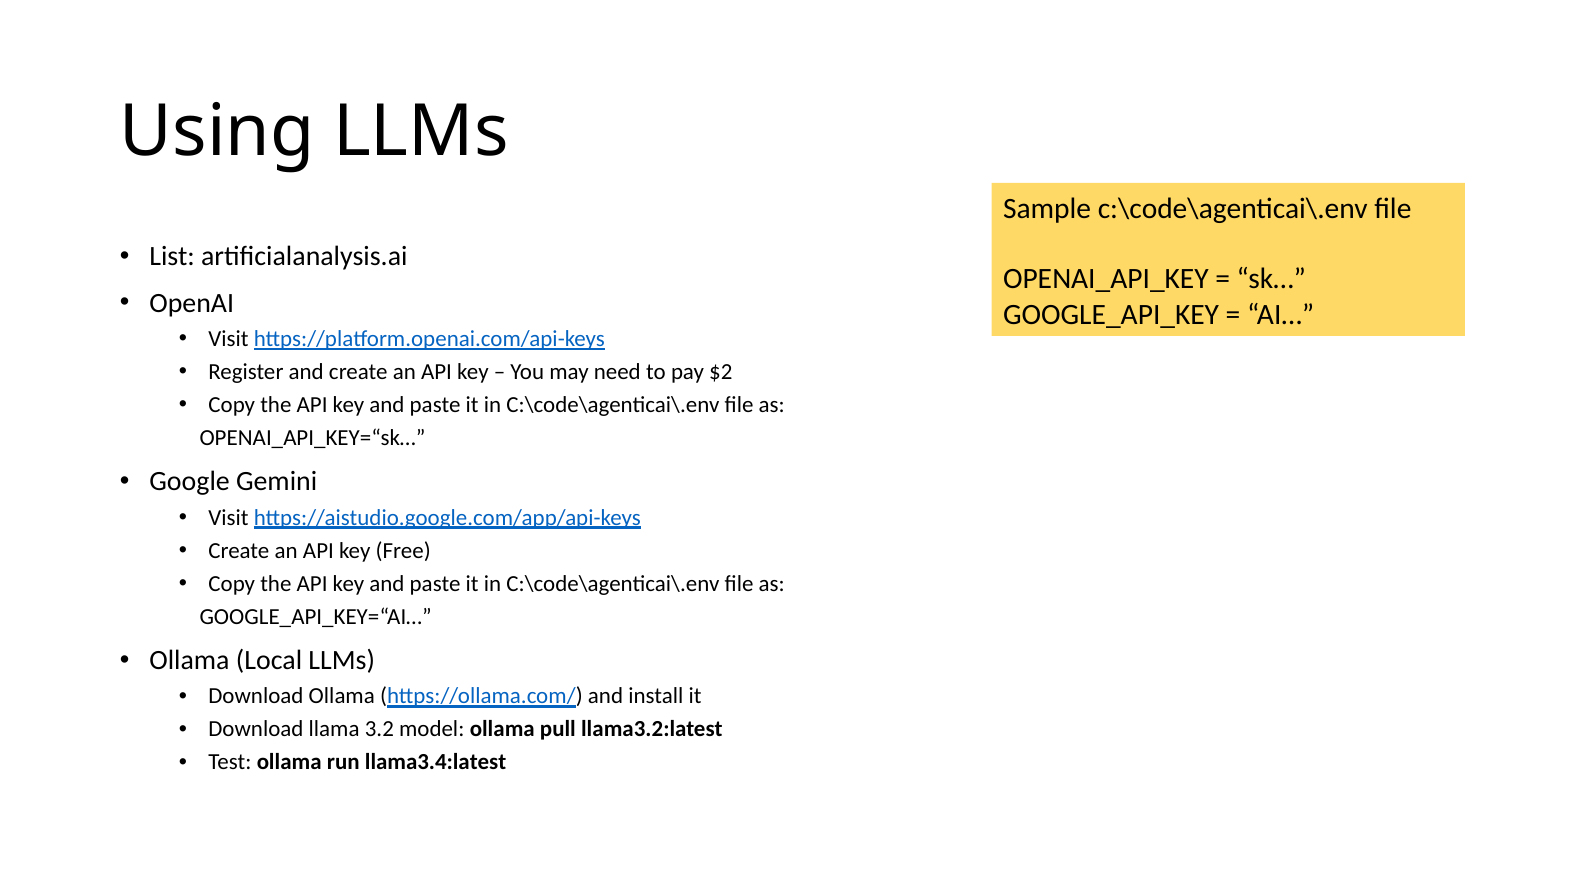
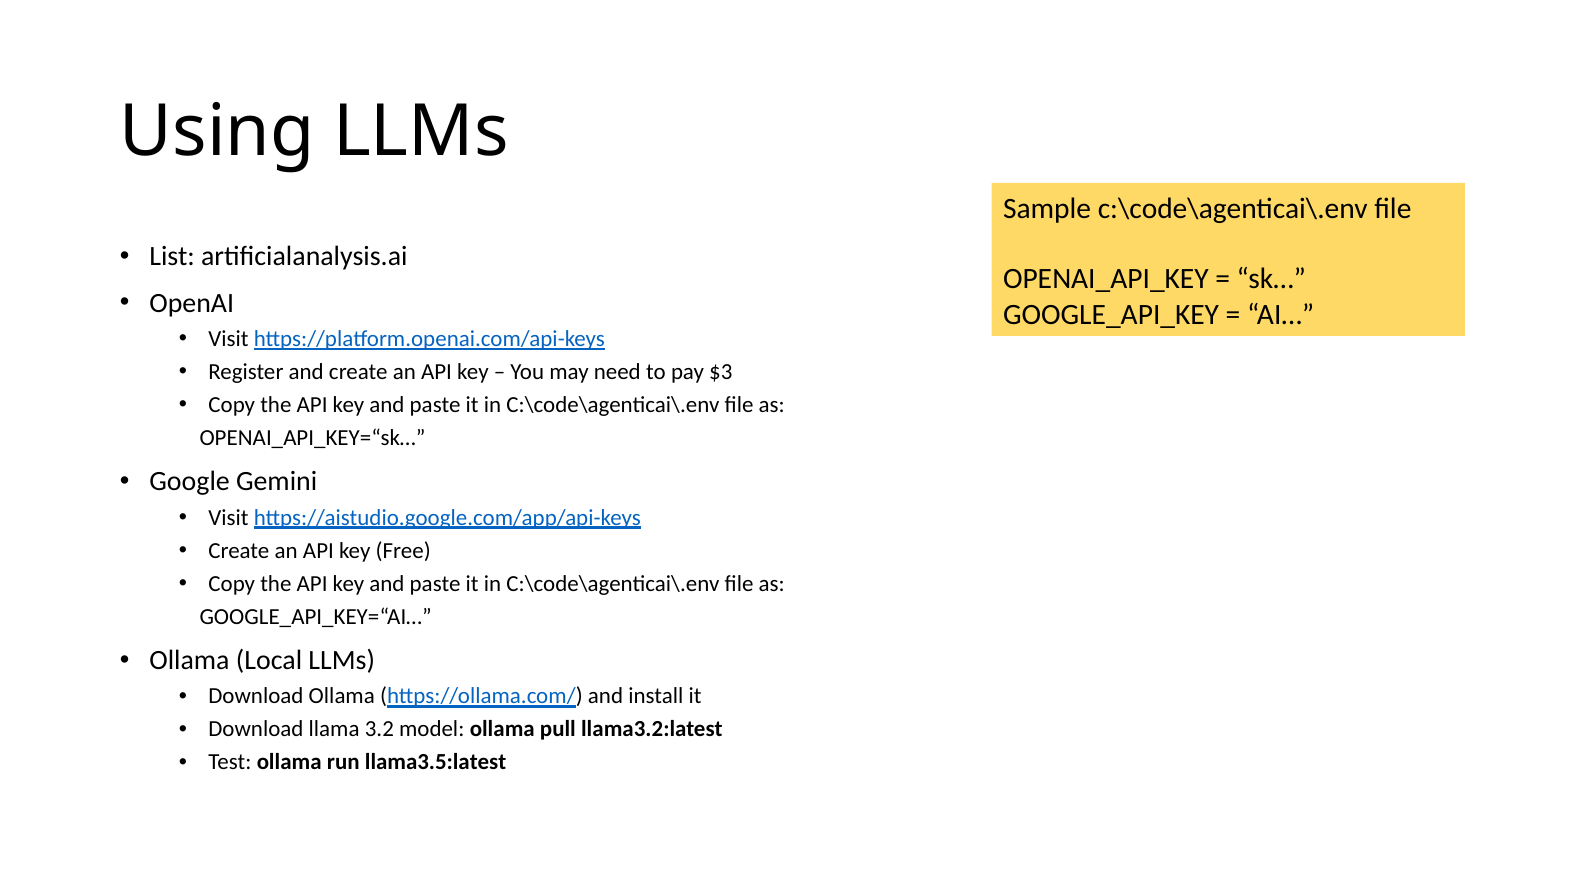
$2: $2 -> $3 (721, 372)
llama3.4:latest: llama3.4:latest -> llama3.5:latest (436, 762)
